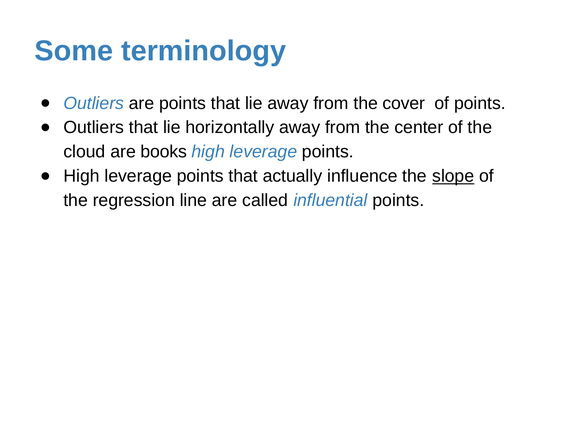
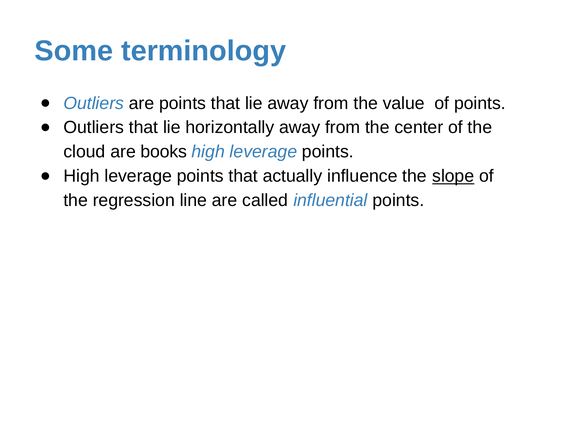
cover: cover -> value (404, 103)
